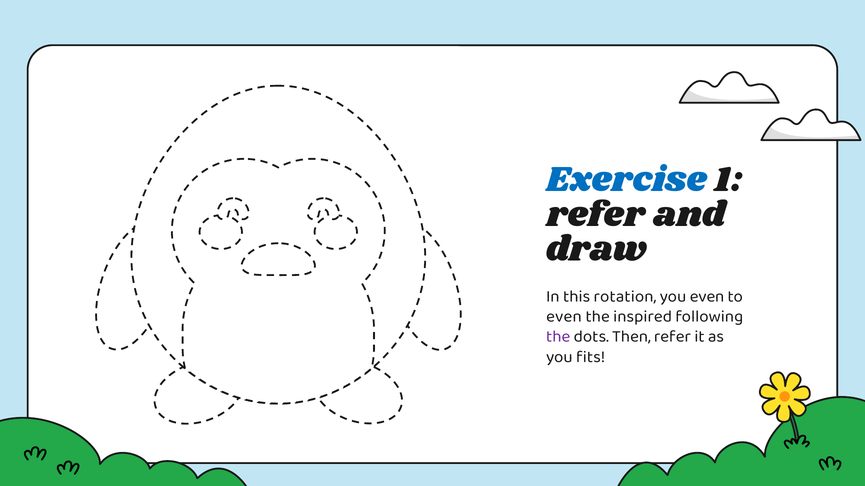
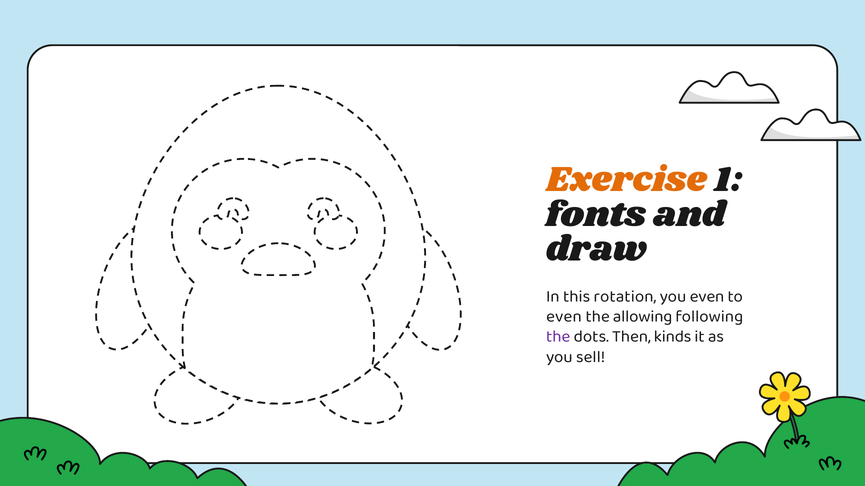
Exercise colour: blue -> orange (626, 180)
refer: refer -> fonts (596, 214)
inspired: inspired -> allowing (643, 317)
Then refer: refer -> kinds (673, 337)
fits: fits -> sell (591, 357)
